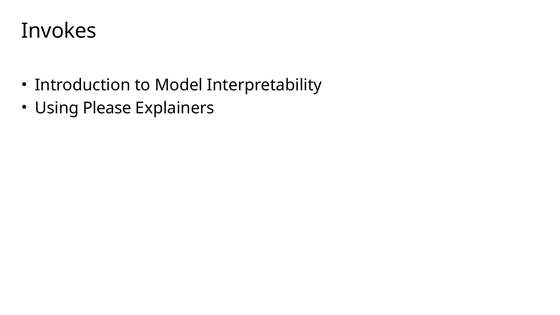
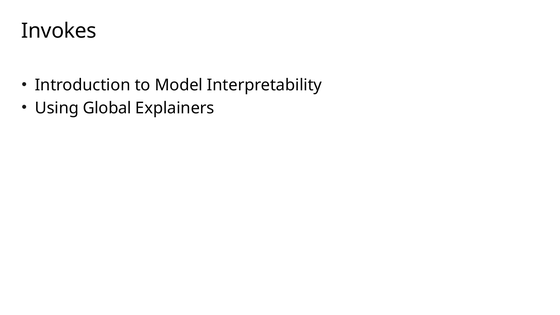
Please: Please -> Global (107, 108)
